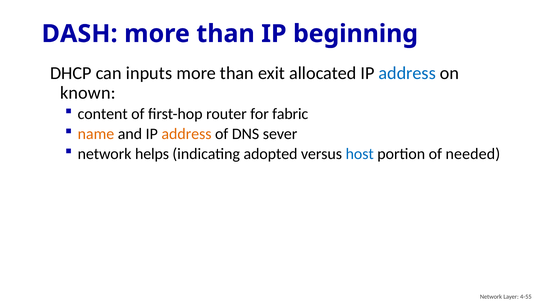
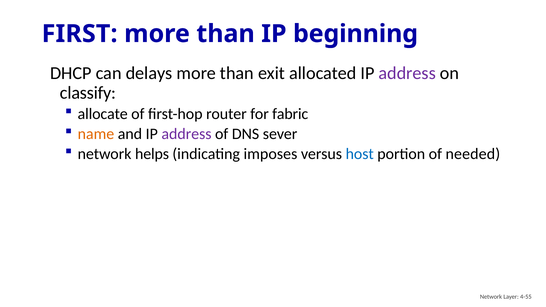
DASH: DASH -> FIRST (80, 34)
inputs: inputs -> delays (149, 73)
address colour: blue -> purple (407, 73)
known: known -> classify (88, 93)
content: content -> allocate (103, 114)
address colour: orange -> purple (186, 134)
adopted: adopted -> imposes (270, 154)
